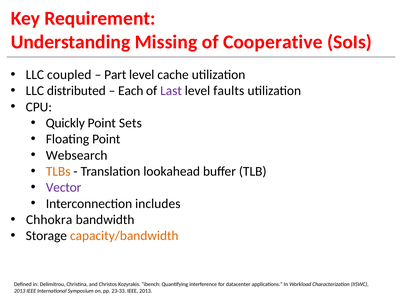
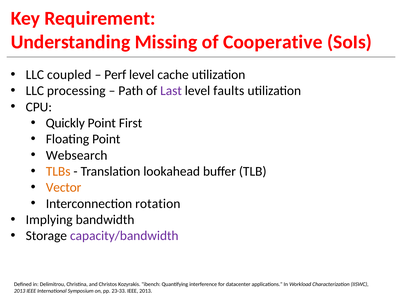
Part: Part -> Perf (115, 75)
distributed: distributed -> processing (76, 91)
Each: Each -> Path (131, 91)
Sets: Sets -> First (131, 123)
Vector colour: purple -> orange (64, 187)
includes: includes -> rotation (158, 203)
Chhokra: Chhokra -> Implying (49, 219)
capacity/bandwidth colour: orange -> purple (124, 235)
